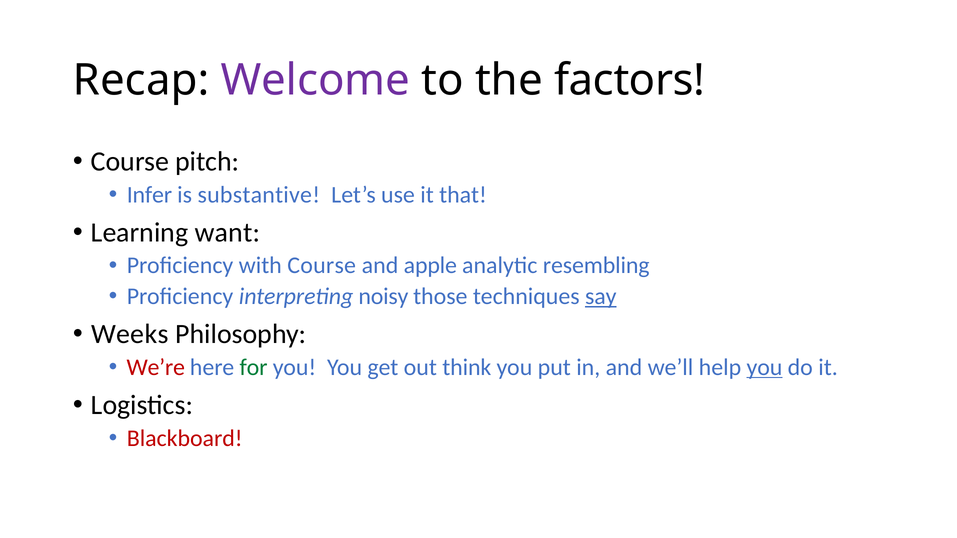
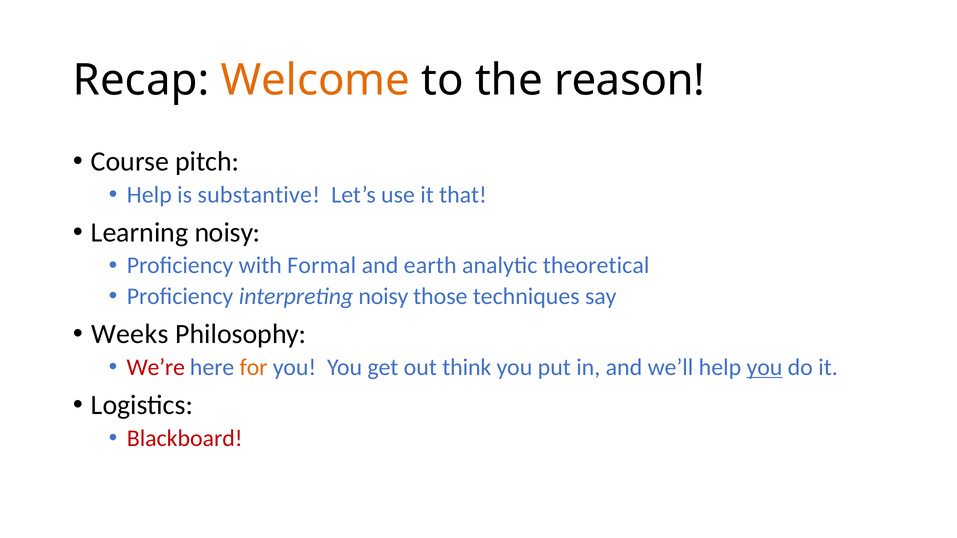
Welcome colour: purple -> orange (315, 80)
factors: factors -> reason (630, 80)
Infer: Infer -> Help (149, 195)
Learning want: want -> noisy (227, 233)
with Course: Course -> Formal (322, 266)
apple: apple -> earth (430, 266)
resembling: resembling -> theoretical (596, 266)
say underline: present -> none (601, 297)
for colour: green -> orange (254, 367)
